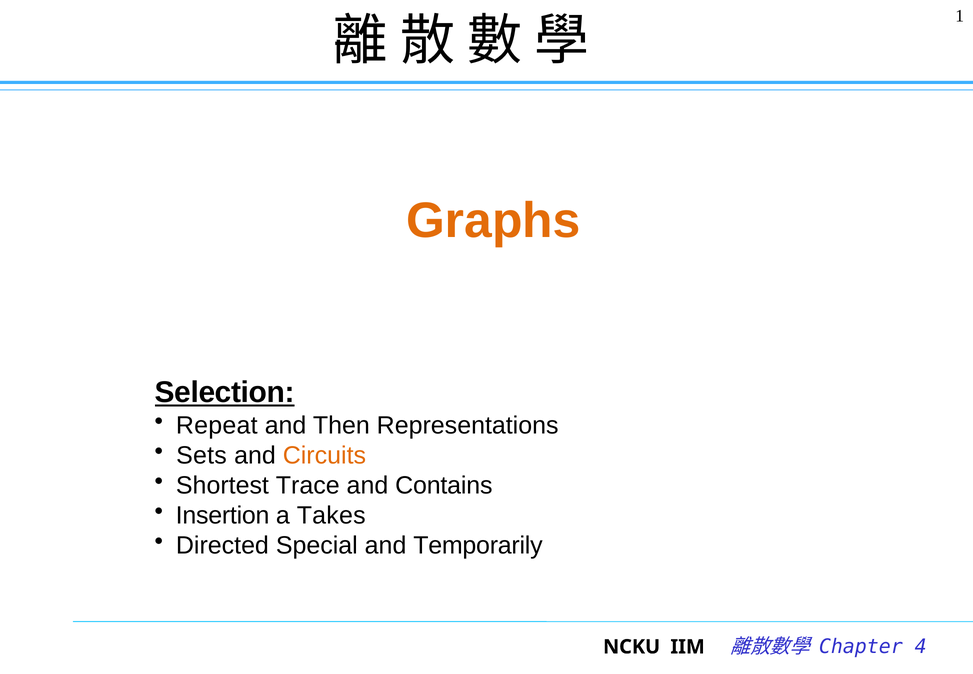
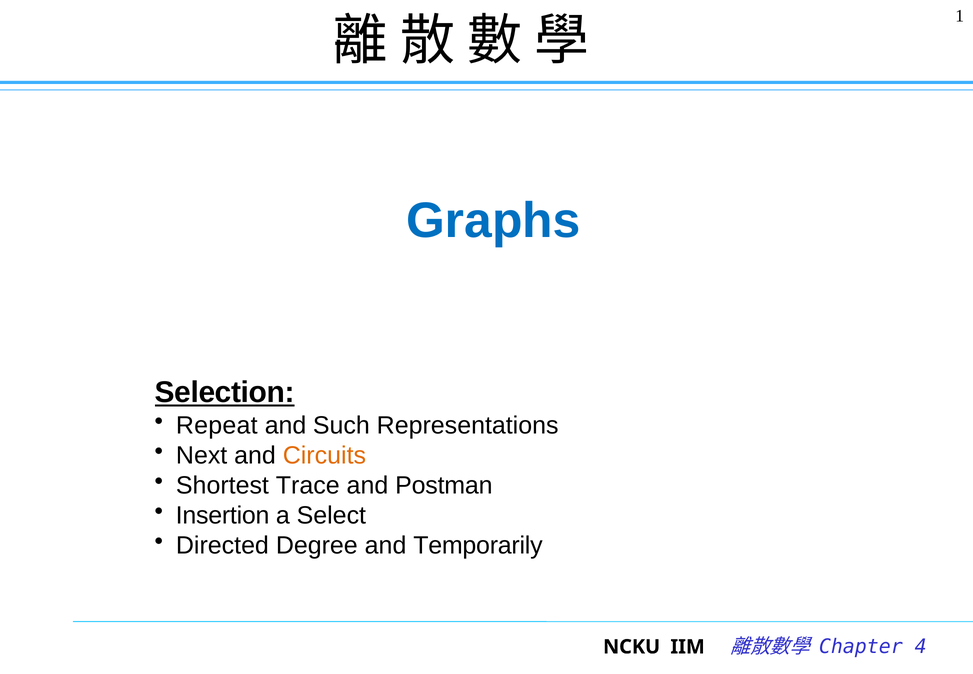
Graphs colour: orange -> blue (493, 221)
Then: Then -> Such (341, 425)
Sets: Sets -> Next (202, 455)
Contains: Contains -> Postman (444, 485)
Takes: Takes -> Select (331, 515)
Special: Special -> Degree (317, 545)
